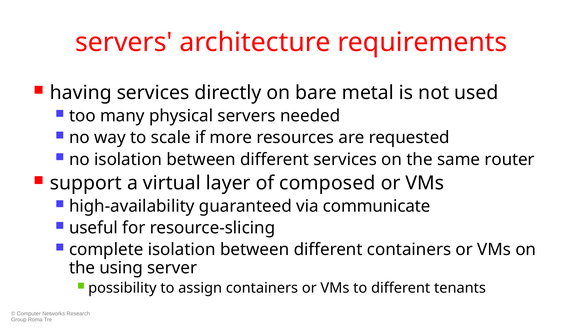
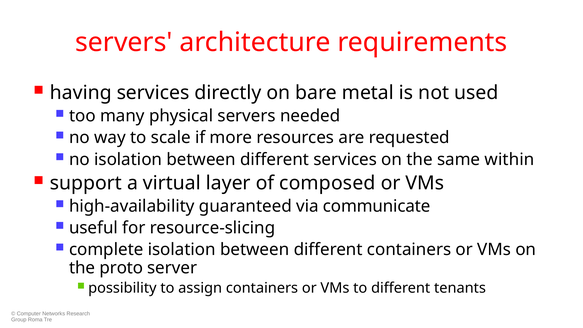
router: router -> within (510, 159)
using: using -> proto (121, 268)
